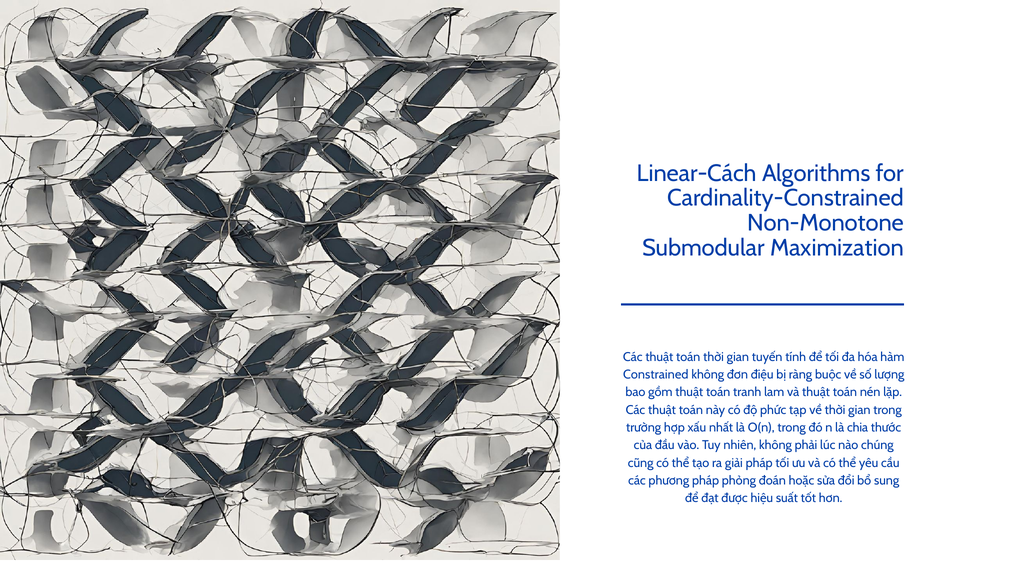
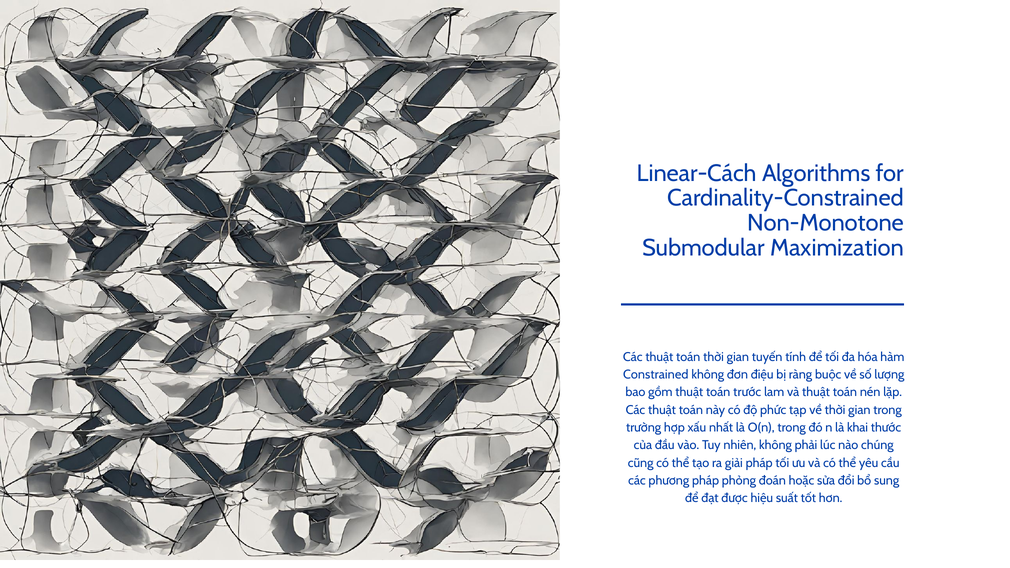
tranh: tranh -> trước (747, 392)
chia: chia -> khai (858, 428)
